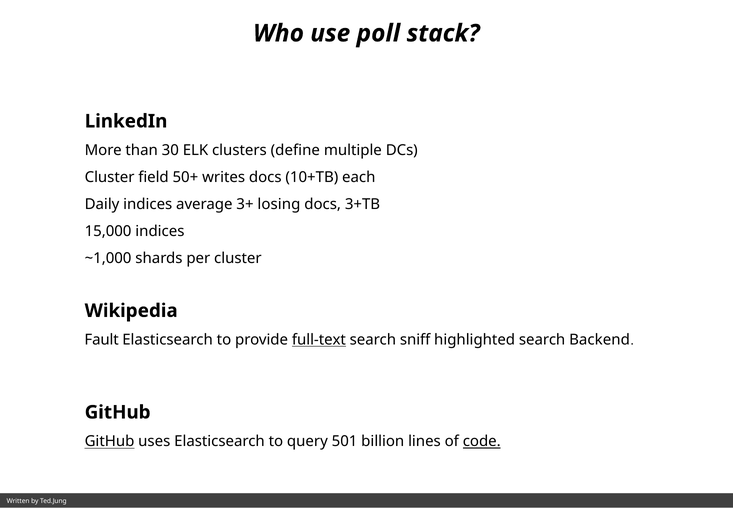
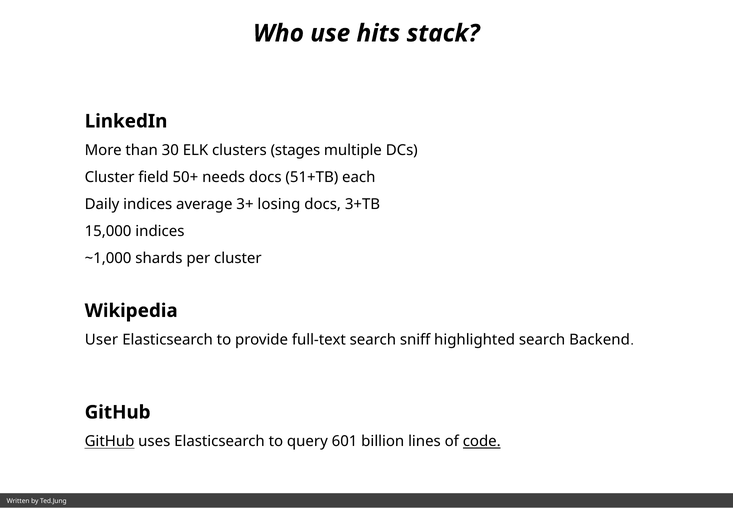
poll: poll -> hits (378, 33)
define: define -> stages (295, 150)
writes: writes -> needs (224, 177)
10+TB: 10+TB -> 51+TB (312, 177)
Fault: Fault -> User (101, 339)
full-text underline: present -> none (319, 339)
501: 501 -> 601 (345, 441)
